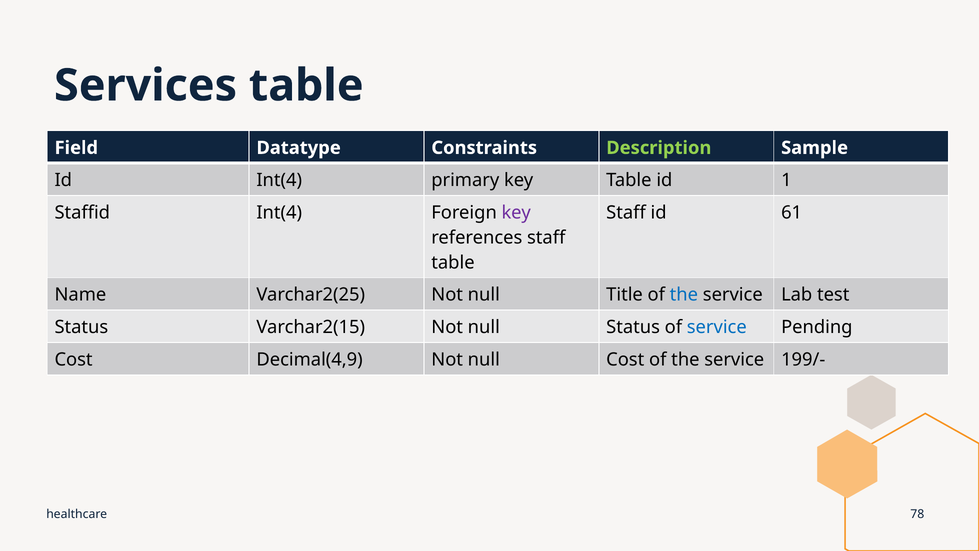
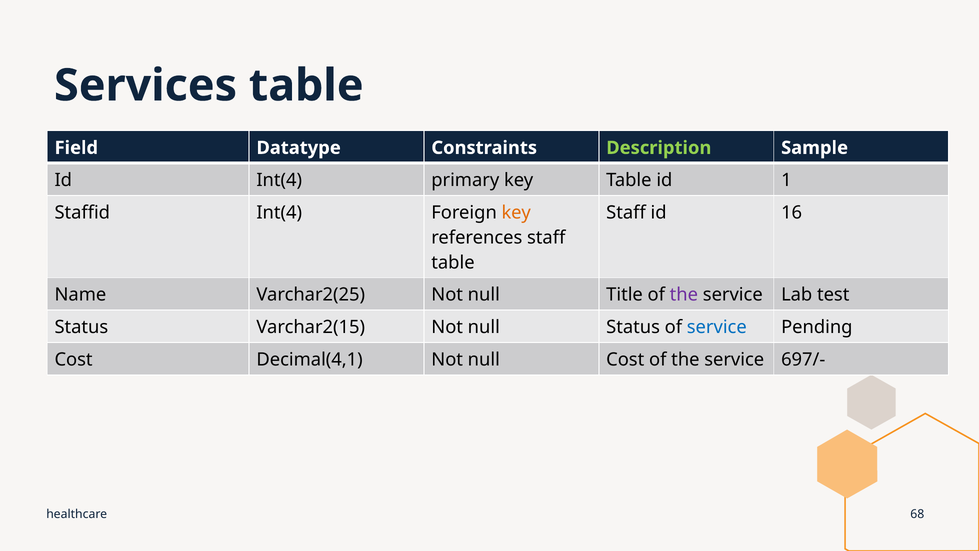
key colour: purple -> orange (516, 212)
61: 61 -> 16 (792, 212)
the colour: blue -> purple (684, 295)
Decimal(4,9: Decimal(4,9 -> Decimal(4,1 (310, 359)
199/-: 199/- -> 697/- (803, 359)
78: 78 -> 68 (917, 514)
